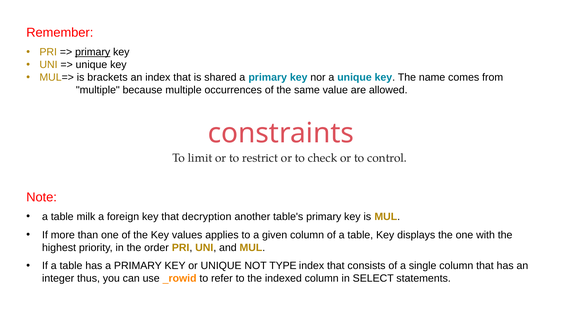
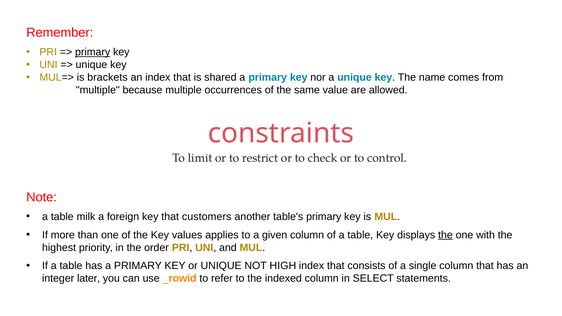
decryption: decryption -> customers (207, 217)
the underline: none -> present (445, 235)
TYPE: TYPE -> HIGH (283, 266)
thus: thus -> later (89, 279)
